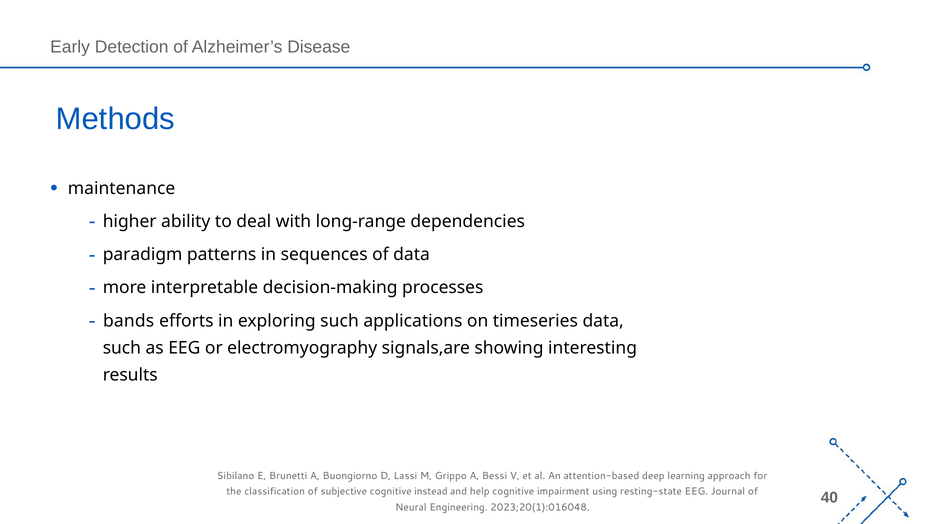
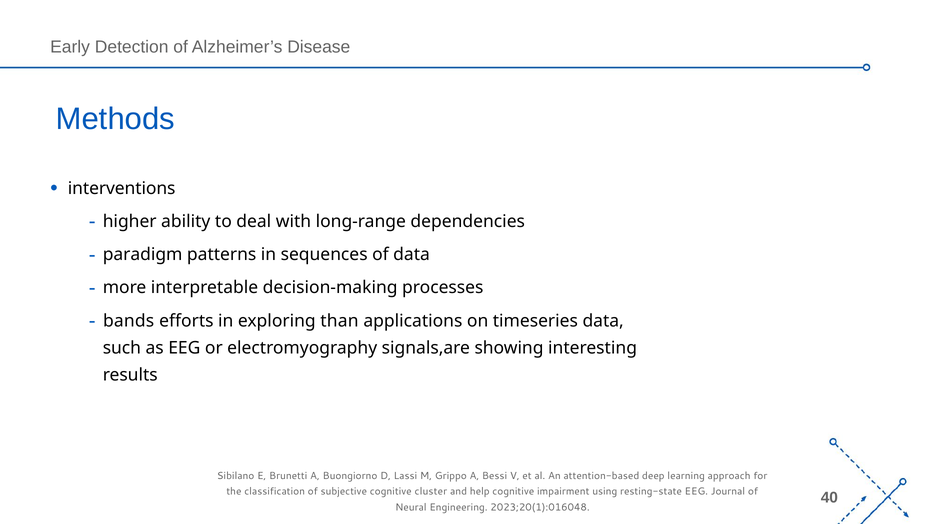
maintenance: maintenance -> interventions (122, 189)
exploring such: such -> than (339, 321)
instead: instead -> cluster (431, 492)
